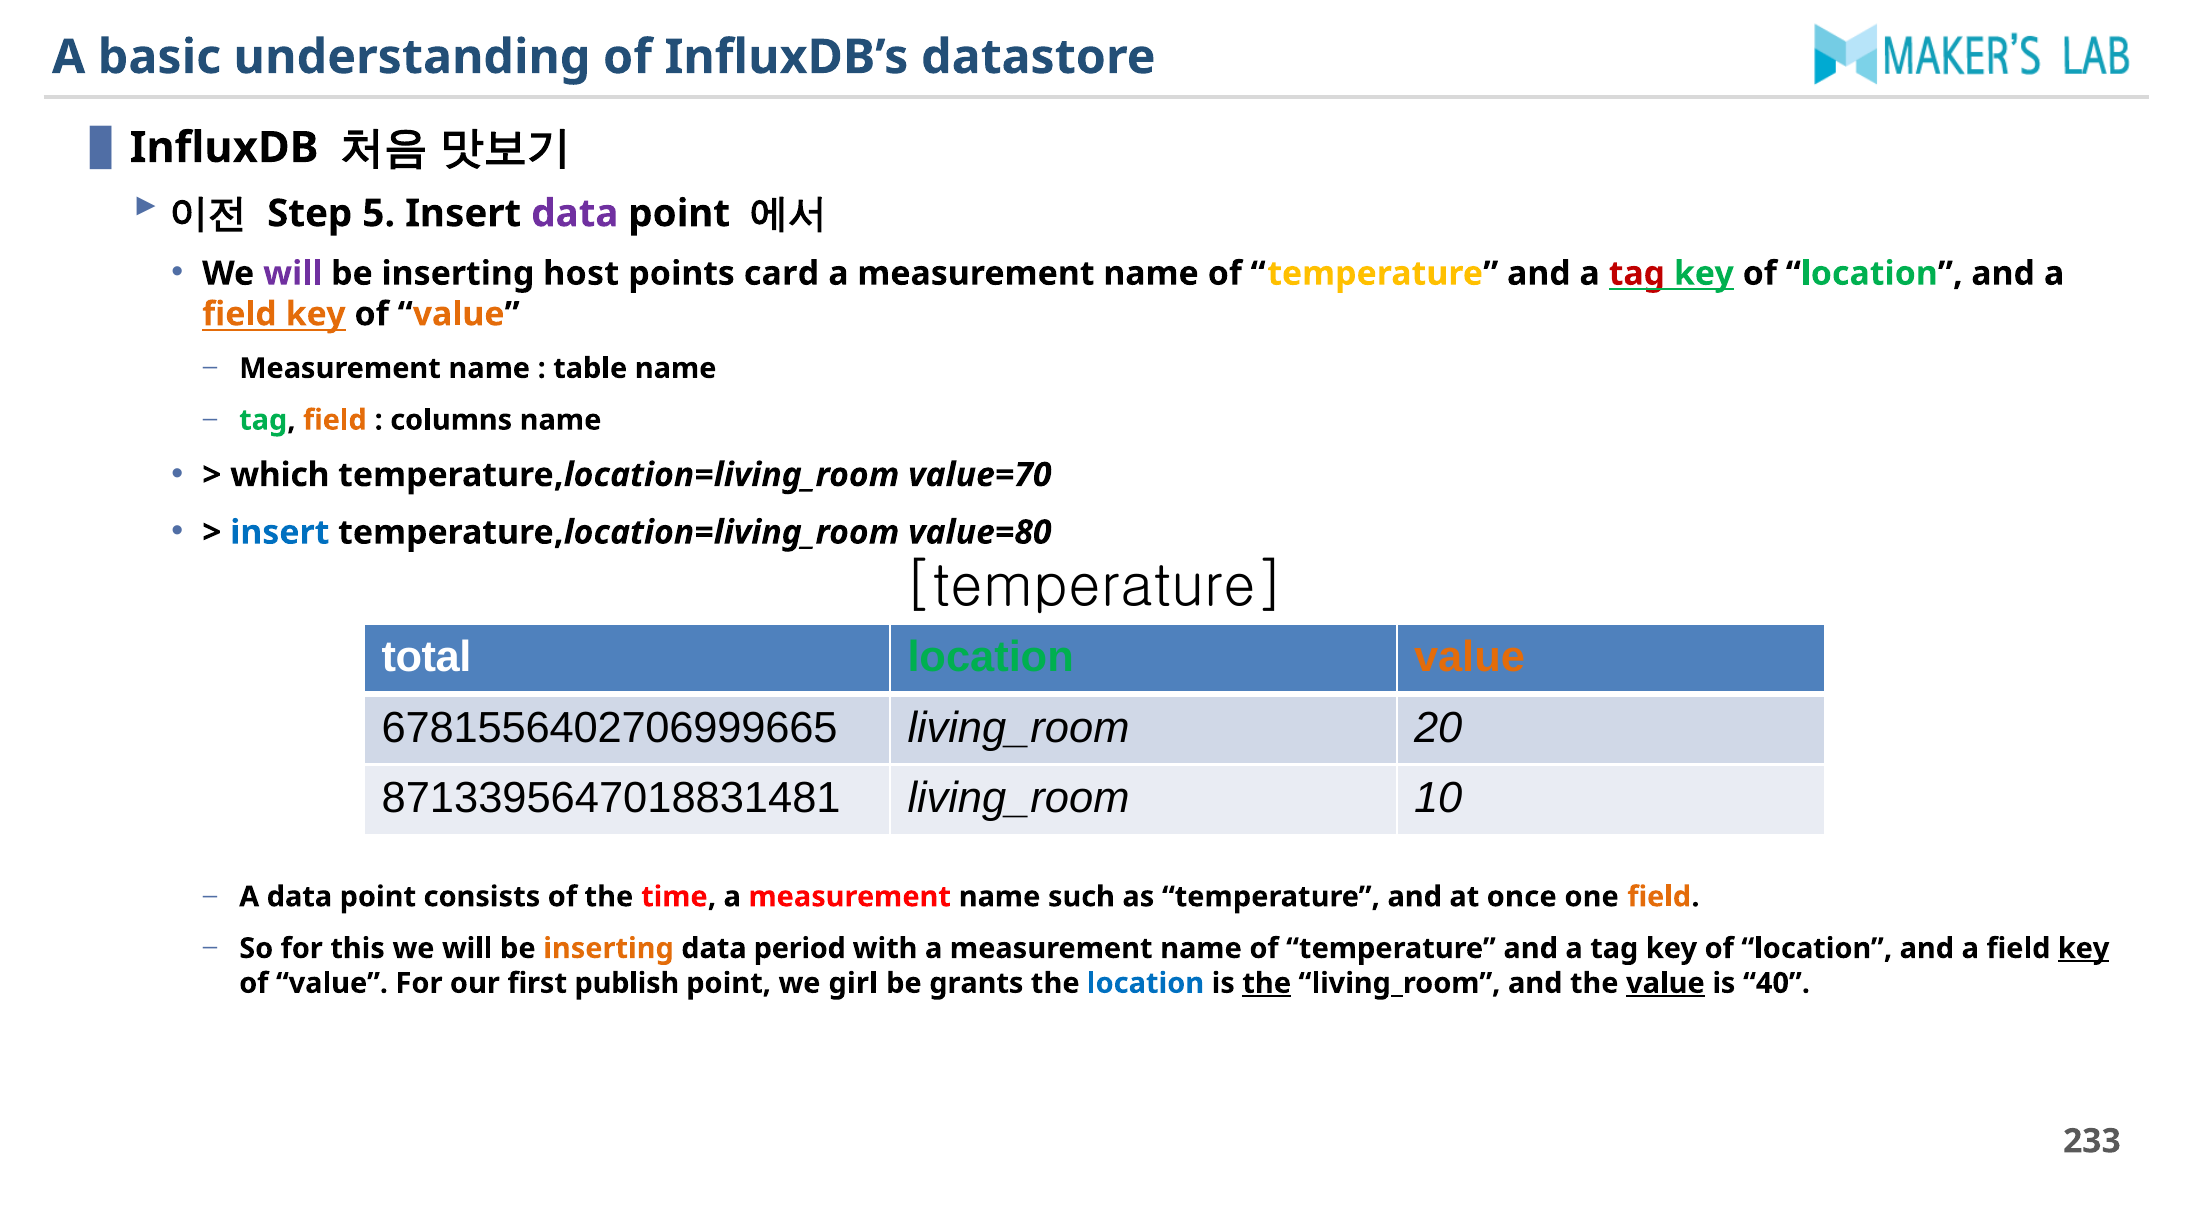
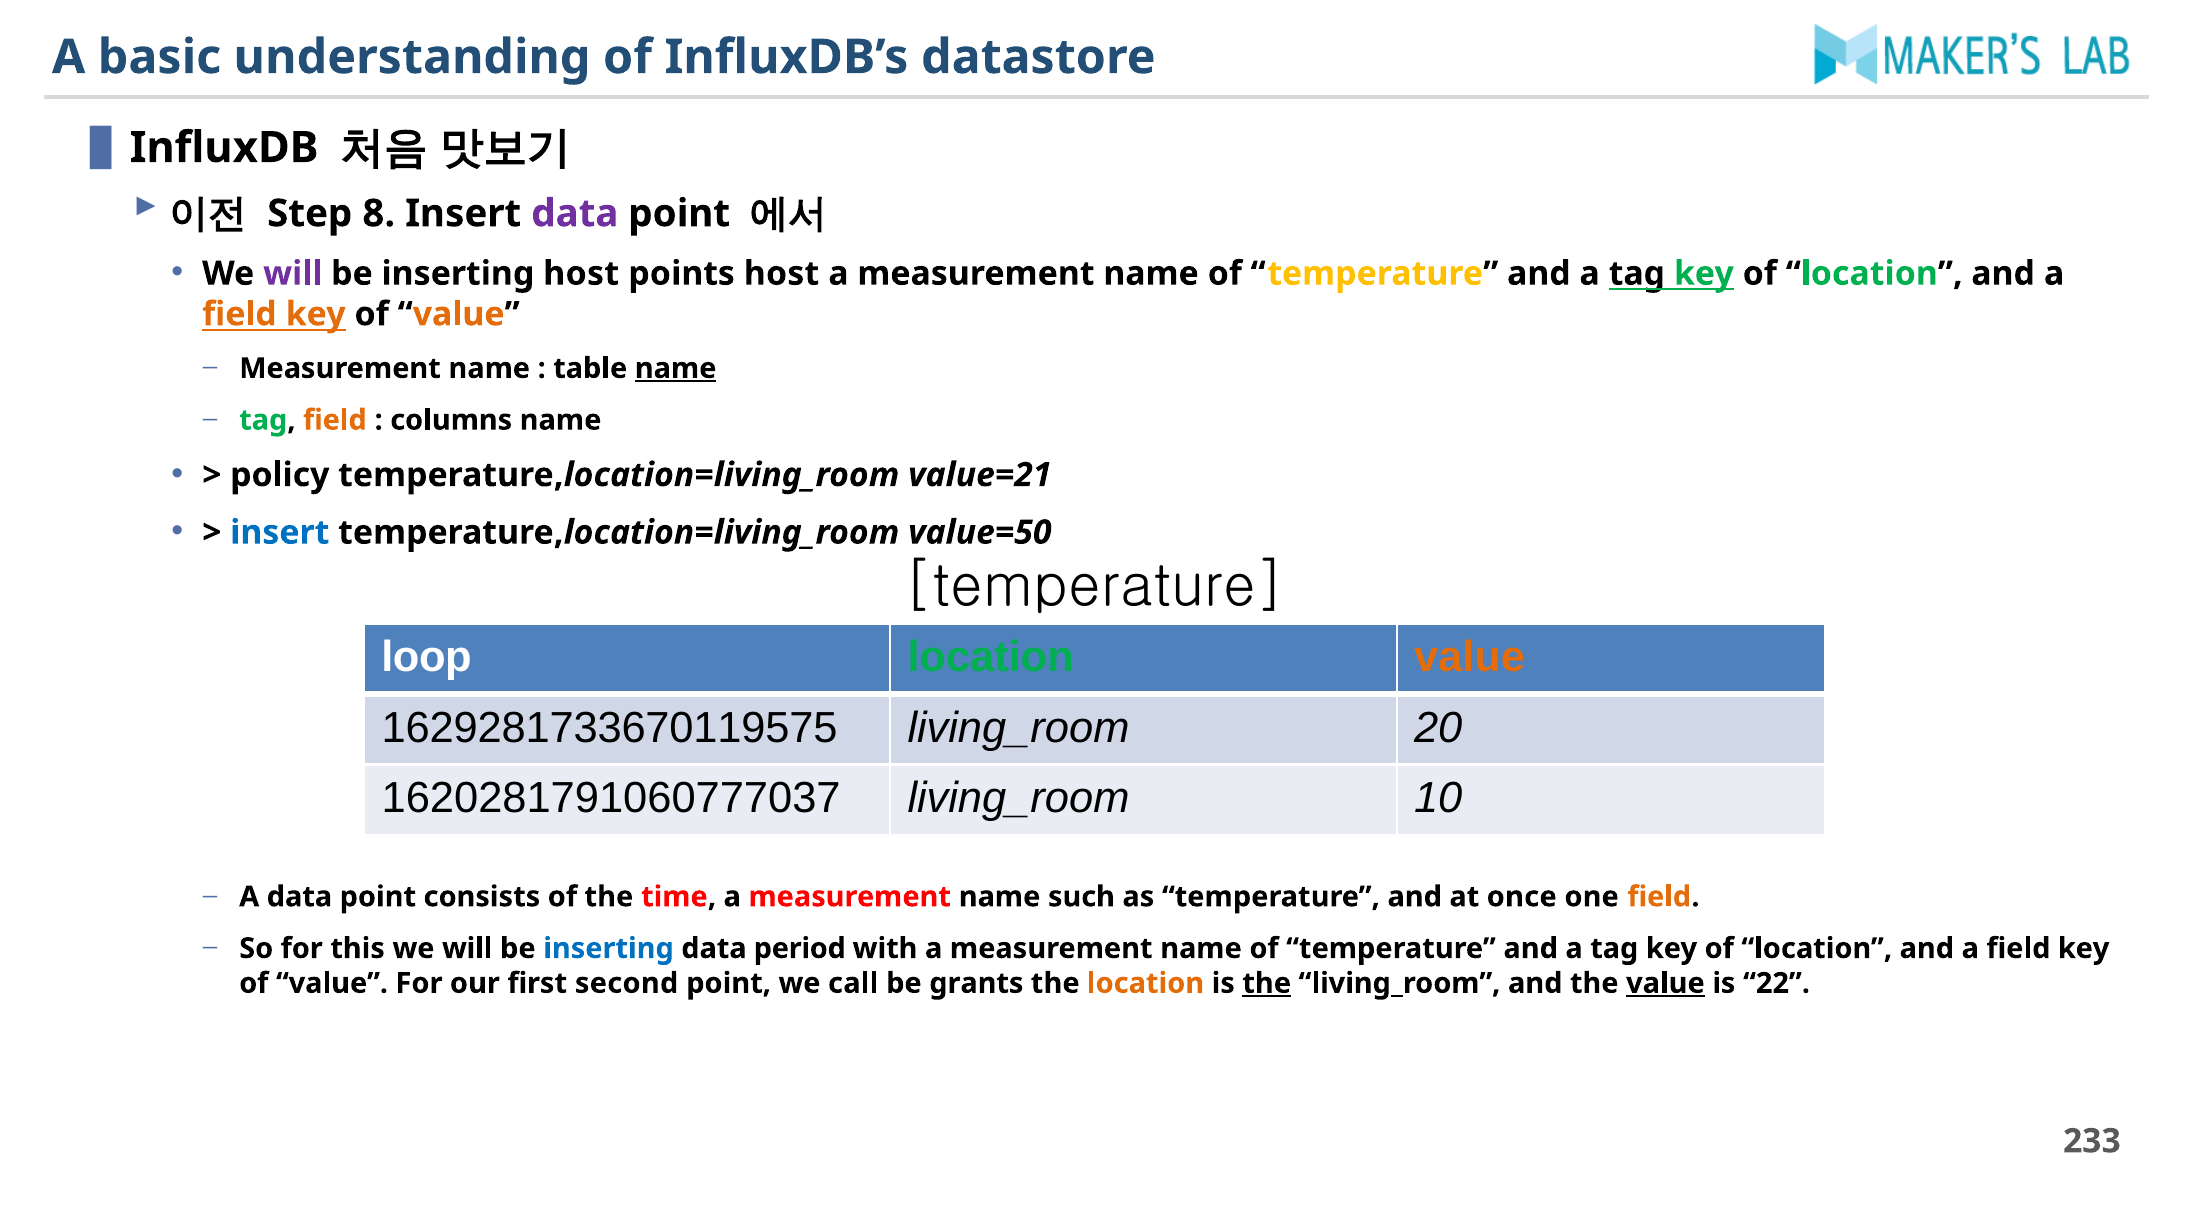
5: 5 -> 8 (379, 214)
points card: card -> host (782, 274)
tag colour: red -> black (1637, 274)
name underline: none -> present (676, 368)
which: which -> policy (280, 475)
value=70: value=70 -> value=21 (980, 475)
value=80: value=80 -> value=50 (980, 533)
total: total -> loop (427, 657)
6781556402706999665: 6781556402706999665 -> 1629281733670119575 (610, 728)
8713395647018831481: 8713395647018831481 -> 1620281791060777037 (611, 798)
inserting colour: orange -> blue (609, 949)
key underline: present -> none (2084, 949)
publish: publish -> second (627, 983)
girl: girl -> call (853, 983)
location colour: blue -> orange (1146, 983)
40: 40 -> 22 (1776, 983)
